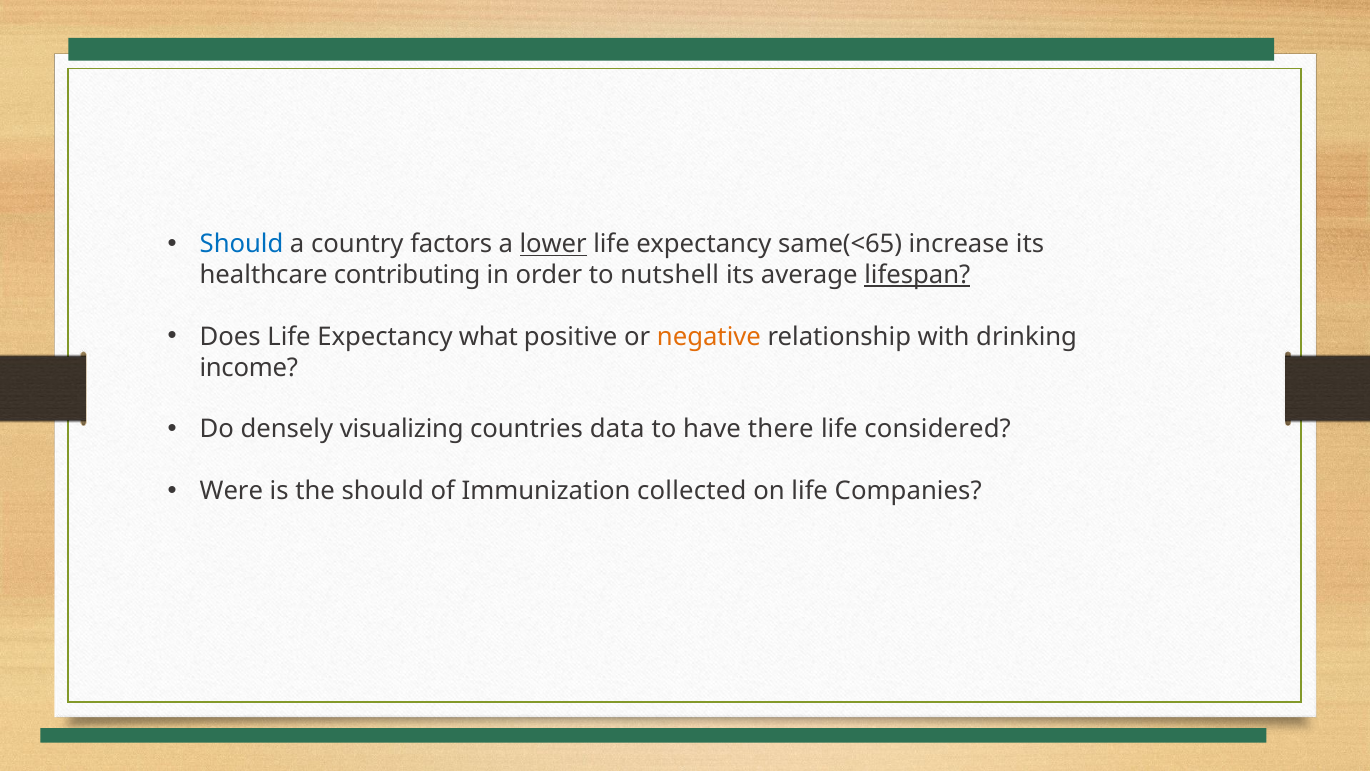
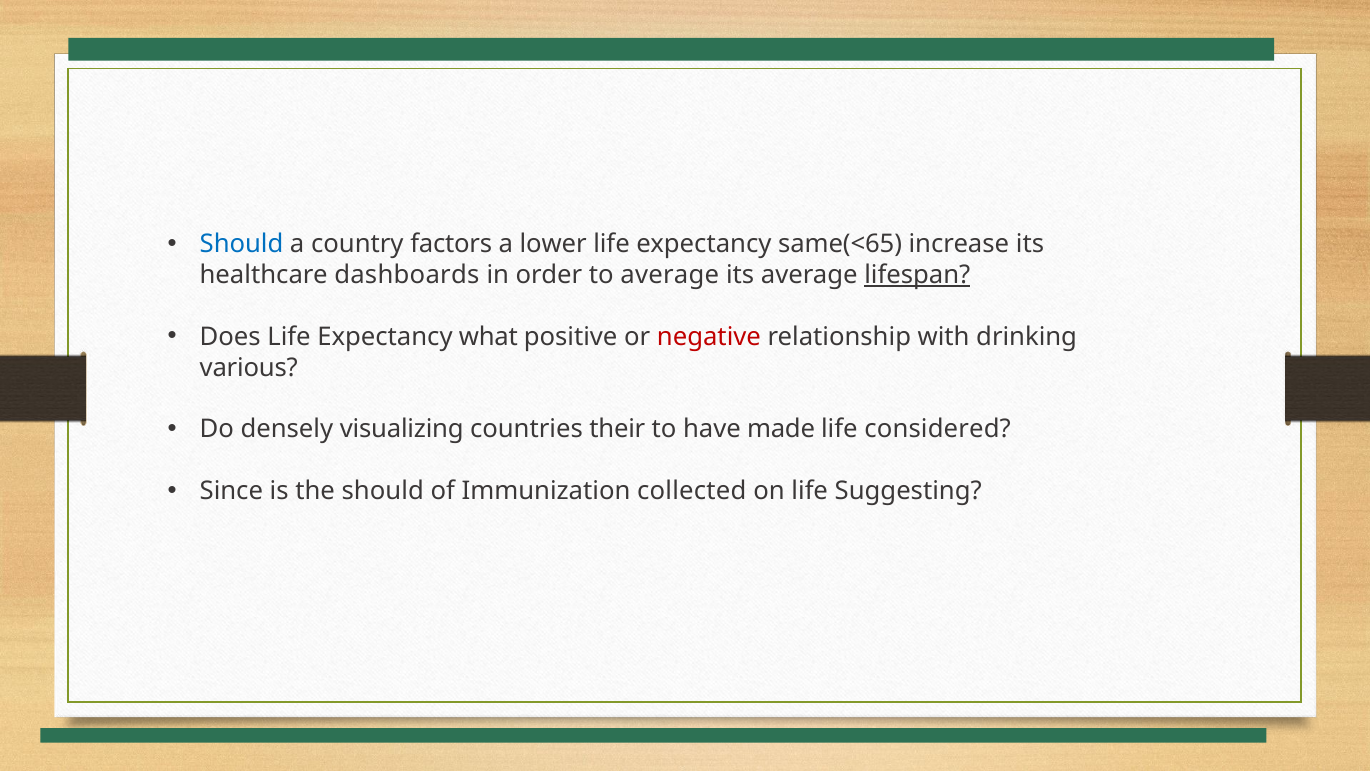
lower underline: present -> none (553, 244)
contributing: contributing -> dashboards (407, 275)
to nutshell: nutshell -> average (670, 275)
negative colour: orange -> red (709, 337)
income: income -> various (249, 367)
data: data -> their (617, 429)
there: there -> made (781, 429)
Were: Were -> Since (231, 491)
Companies: Companies -> Suggesting (908, 491)
